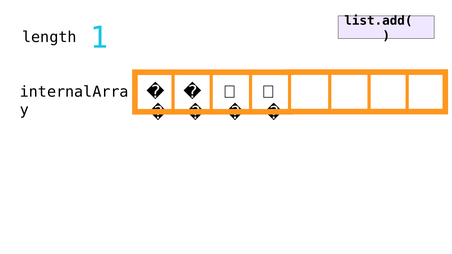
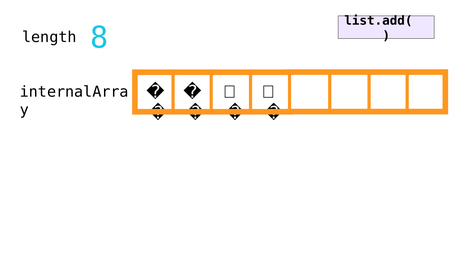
1: 1 -> 8 (99, 38)
